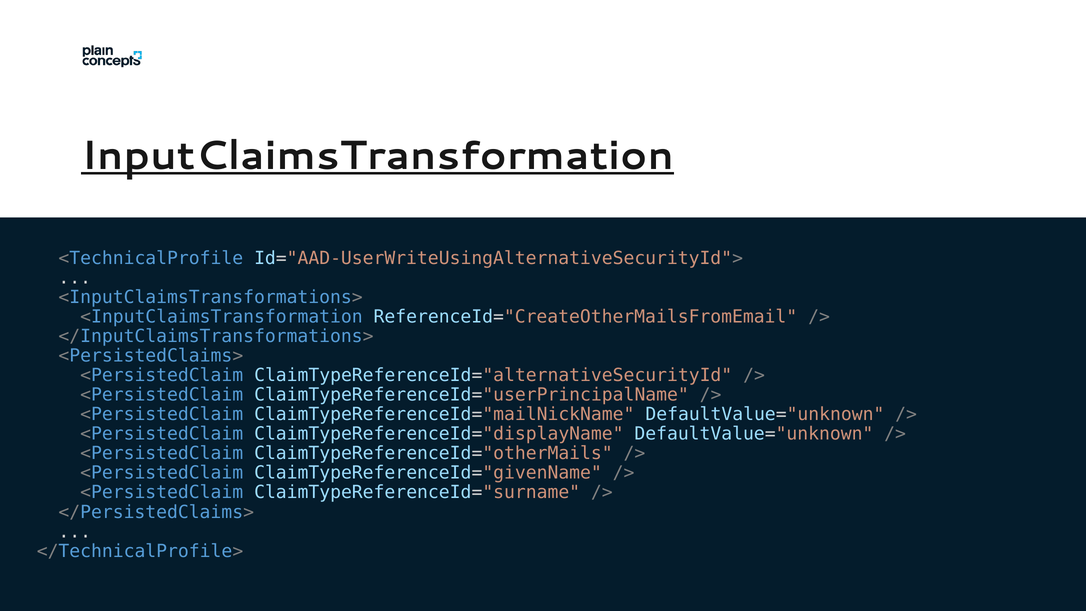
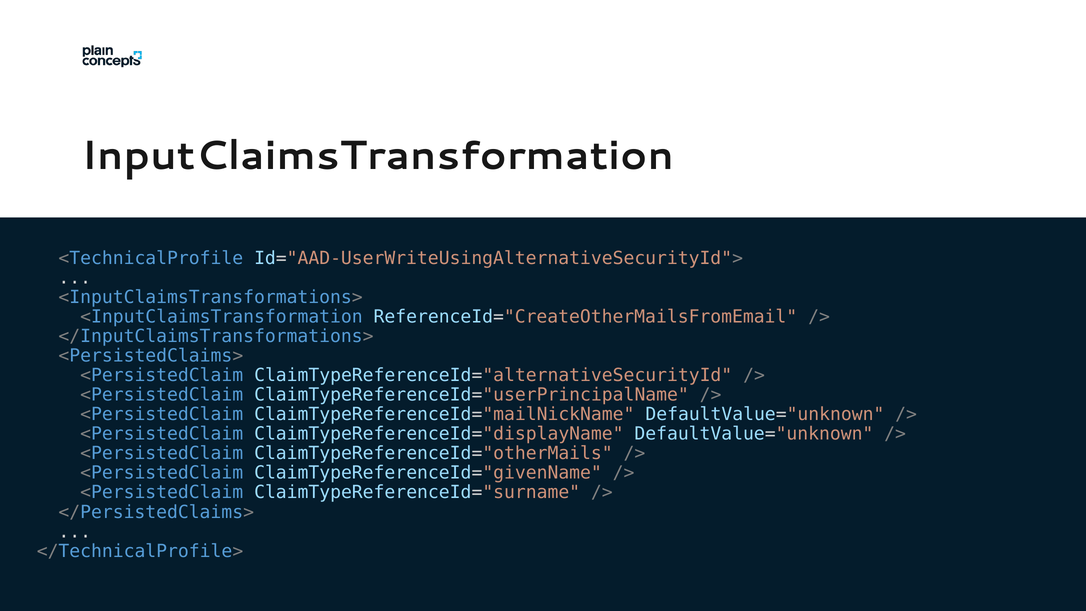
InputClaimsTransformation underline: present -> none (378, 156)
